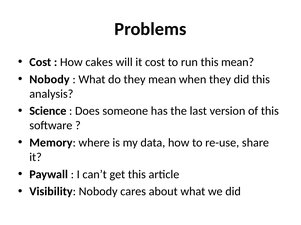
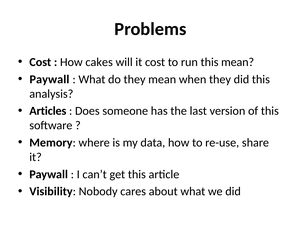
Nobody: Nobody -> Paywall (49, 80)
Science: Science -> Articles (48, 111)
